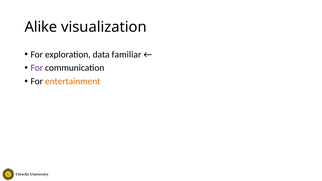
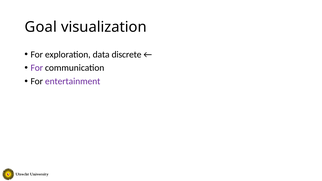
Alike: Alike -> Goal (41, 27)
familiar: familiar -> discrete (127, 54)
entertainment colour: orange -> purple (73, 81)
